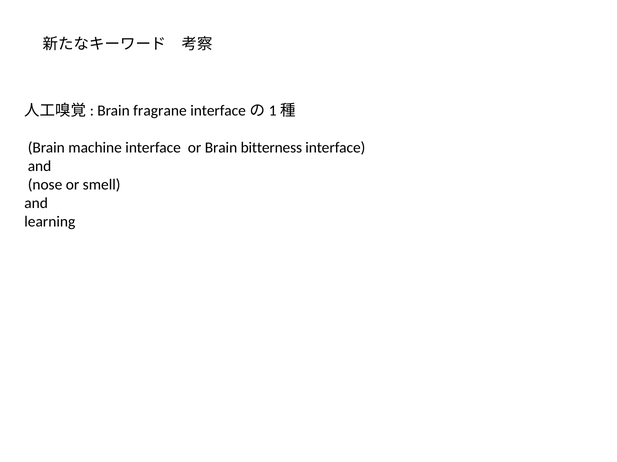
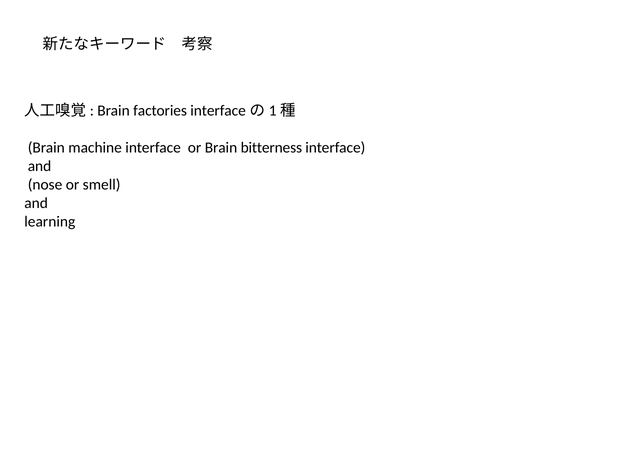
fragrane: fragrane -> factories (160, 111)
